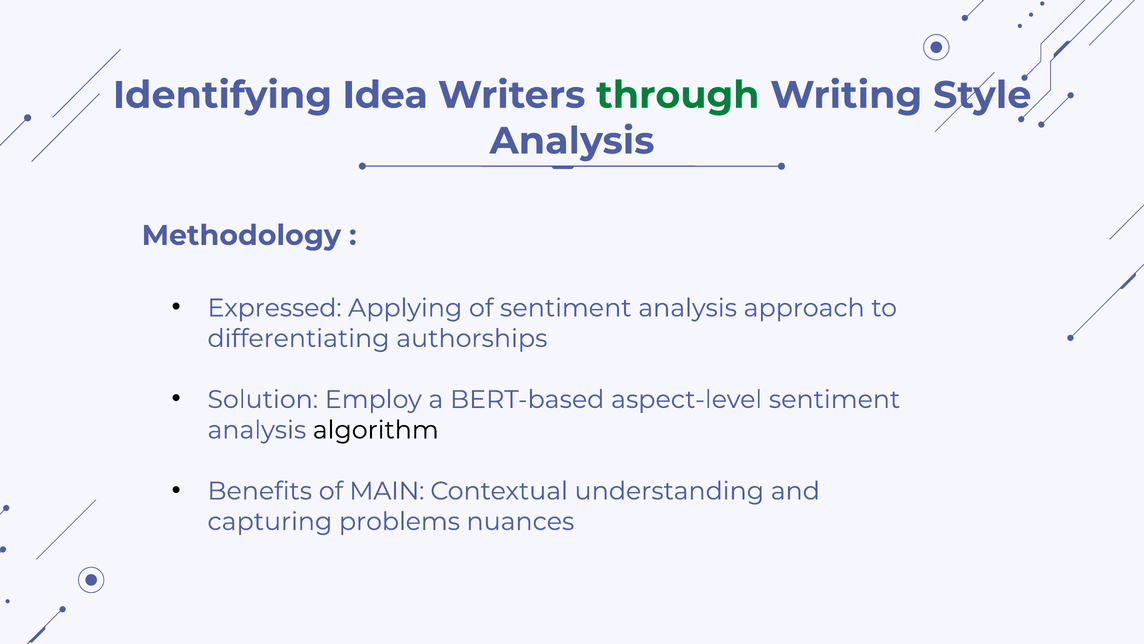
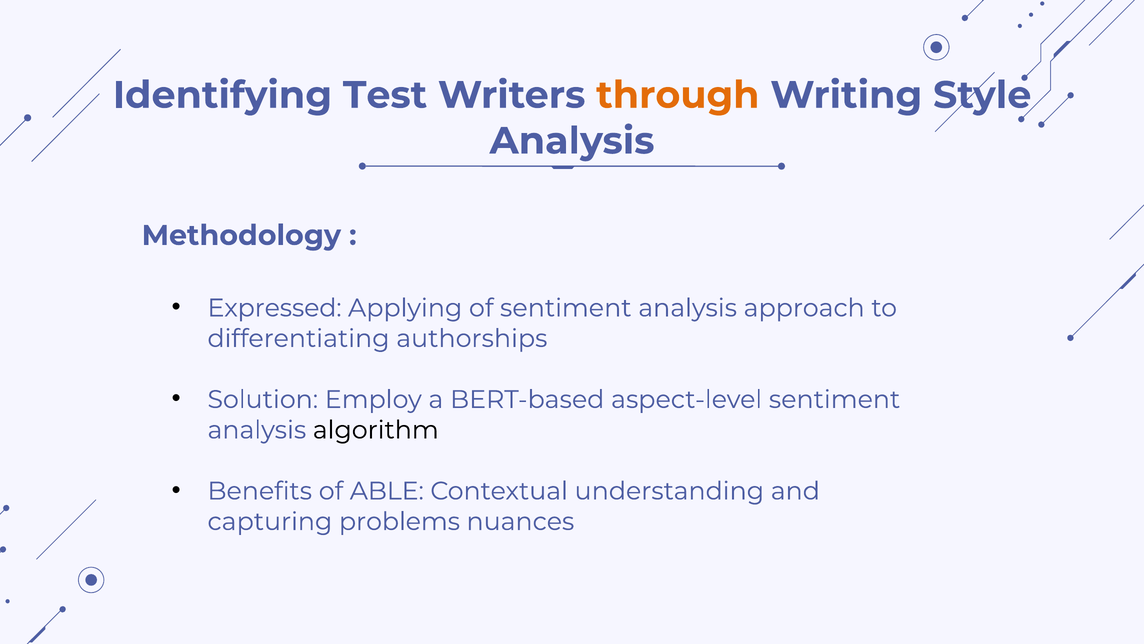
Idea: Idea -> Test (385, 95)
through colour: green -> orange (678, 95)
MAIN: MAIN -> ABLE (387, 491)
